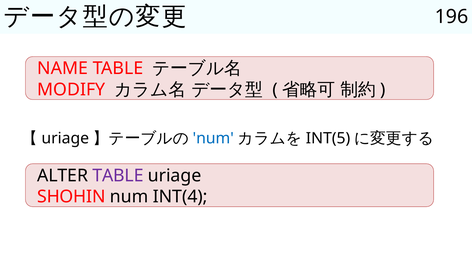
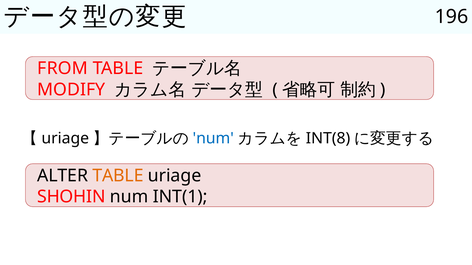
NAME: NAME -> FROM (63, 69)
INT(5: INT(5 -> INT(8 (328, 138)
TABLE colour: purple -> orange (118, 176)
INT(4: INT(4 -> INT(1 (180, 197)
